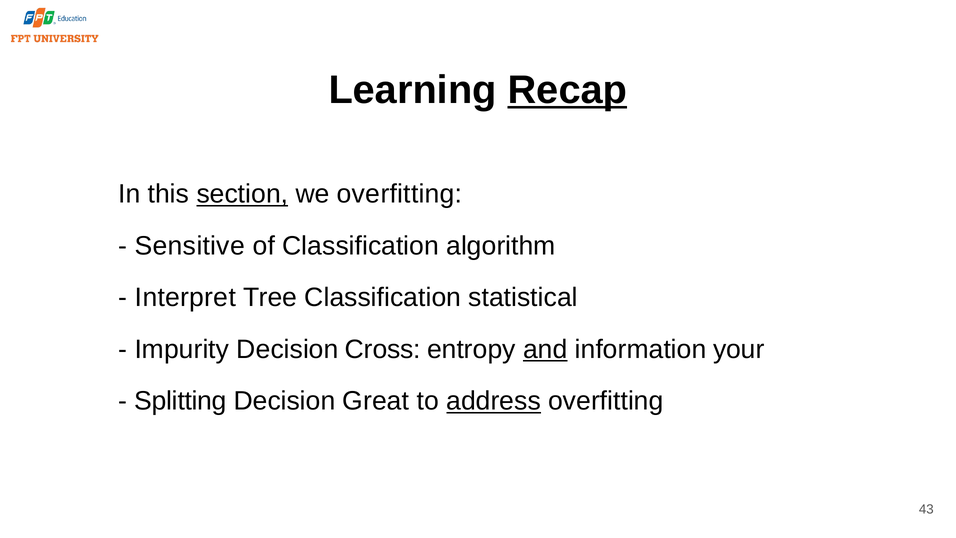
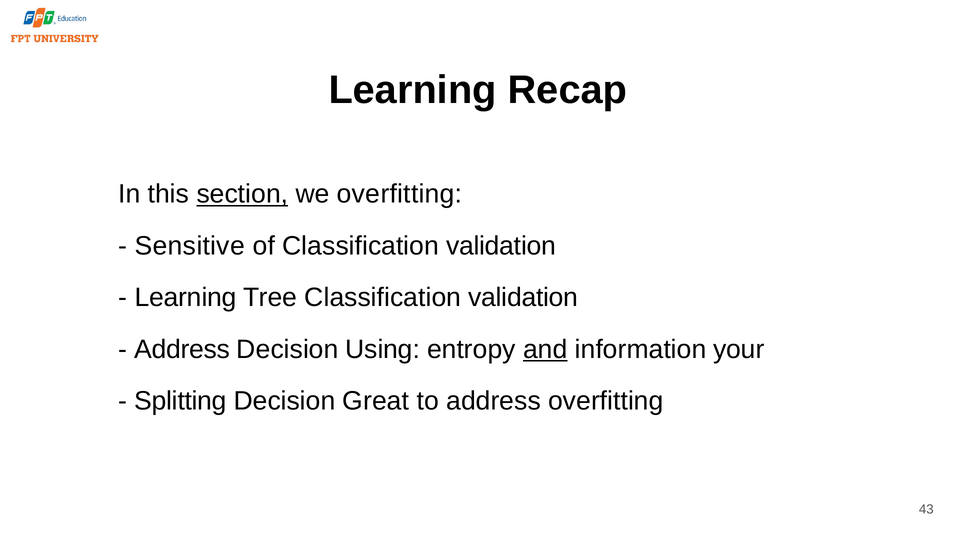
Recap underline: present -> none (567, 90)
of Classification algorithm: algorithm -> validation (501, 246)
Interpret: Interpret -> Learning (186, 298)
Tree Classification statistical: statistical -> validation (523, 298)
Impurity: Impurity -> Address (182, 349)
Cross: Cross -> Using (383, 349)
address underline: present -> none (494, 401)
